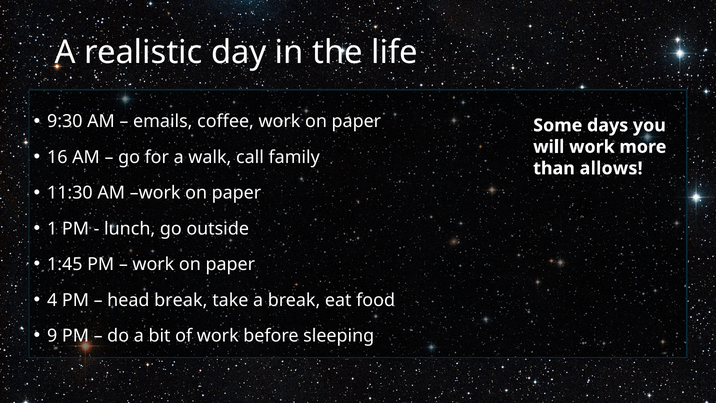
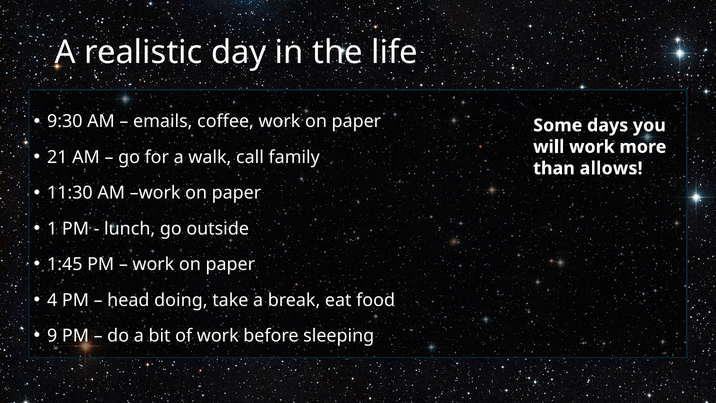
16: 16 -> 21 (57, 157)
head break: break -> doing (181, 300)
